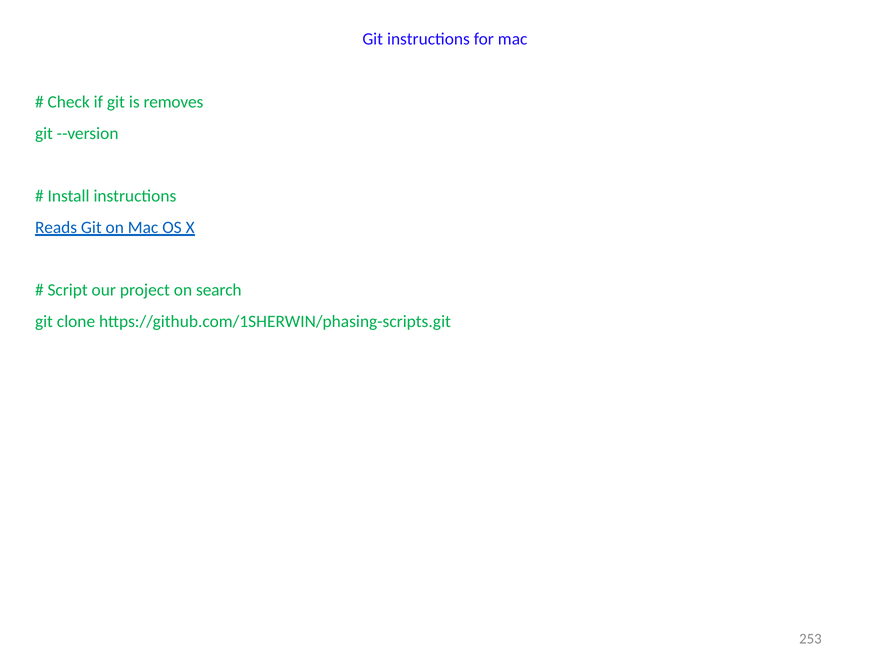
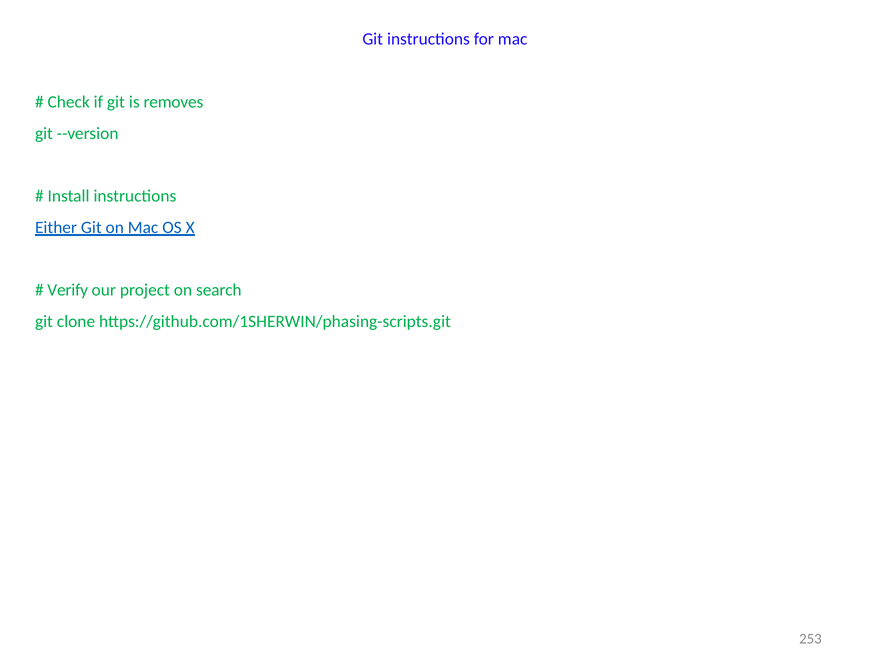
Reads: Reads -> Either (56, 227)
Script: Script -> Verify (68, 290)
